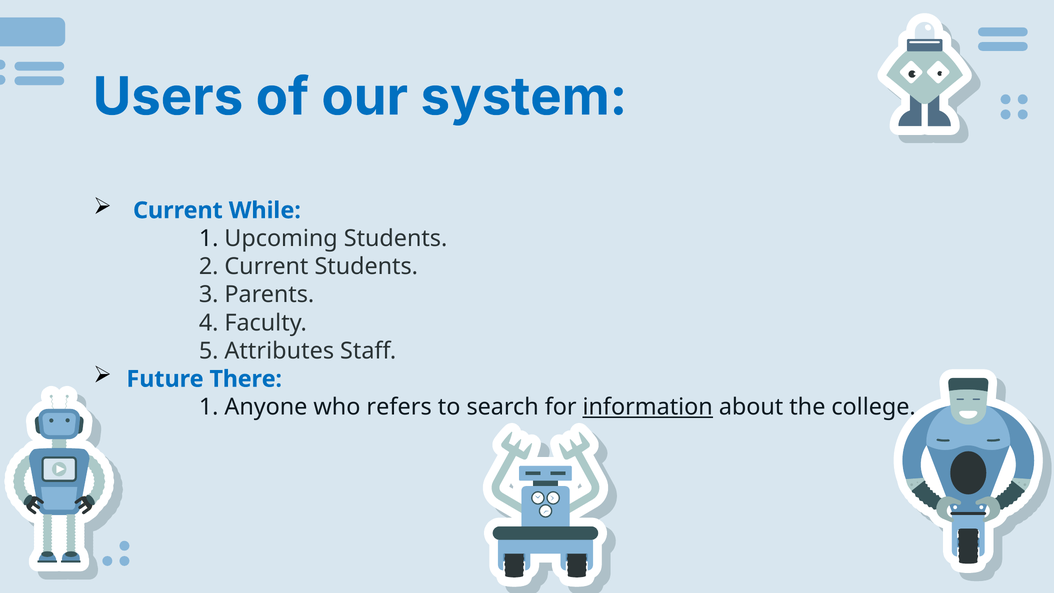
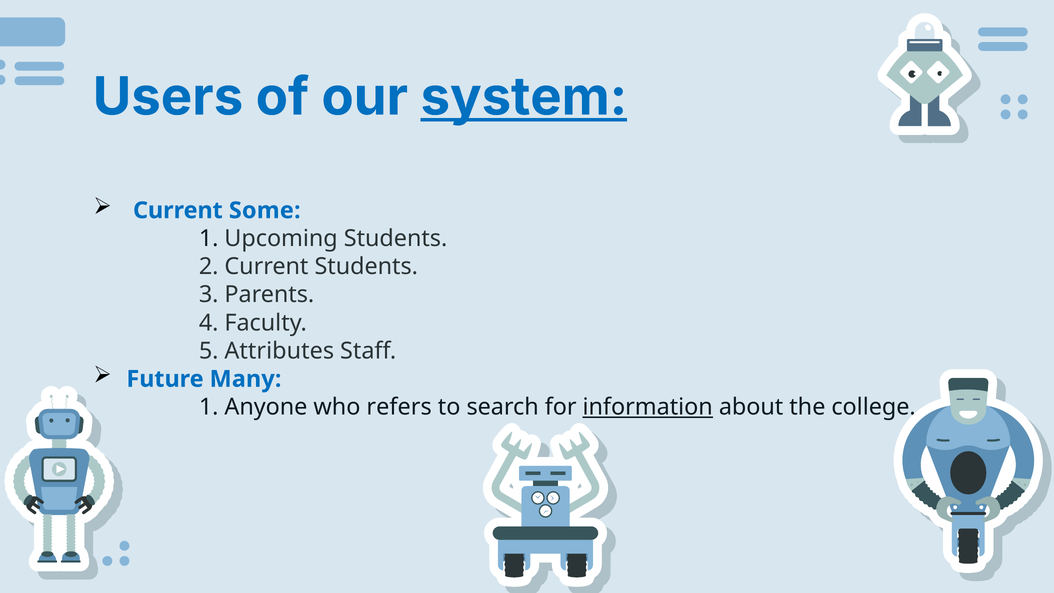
system underline: none -> present (524, 97)
While: While -> Some (265, 210)
There: There -> Many (246, 379)
